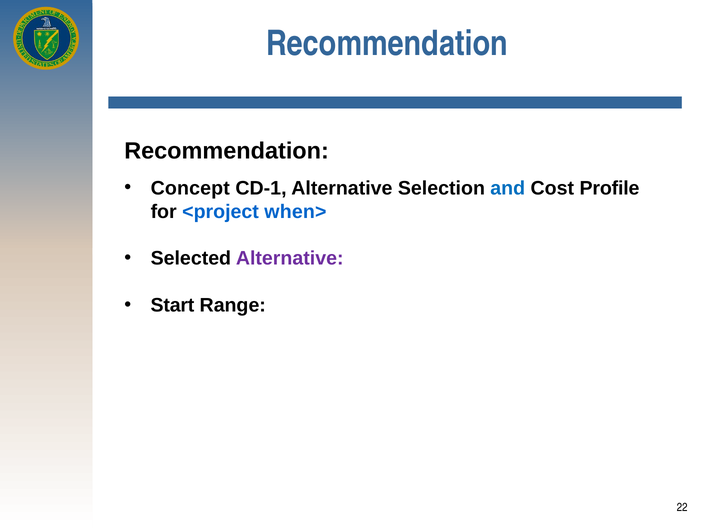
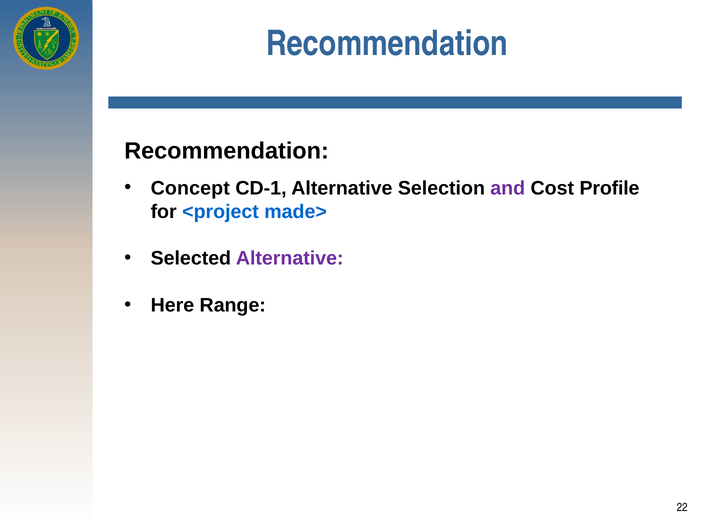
and colour: blue -> purple (508, 188)
when>: when> -> made> (296, 212)
Start: Start -> Here (172, 305)
